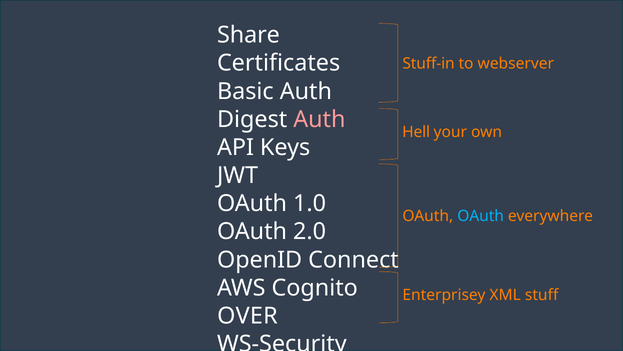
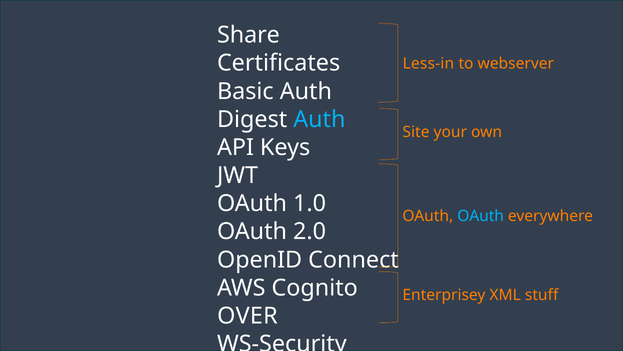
Stuff-in: Stuff-in -> Less-in (428, 64)
Auth colour: pink -> light blue (319, 119)
Hell: Hell -> Site (416, 132)
